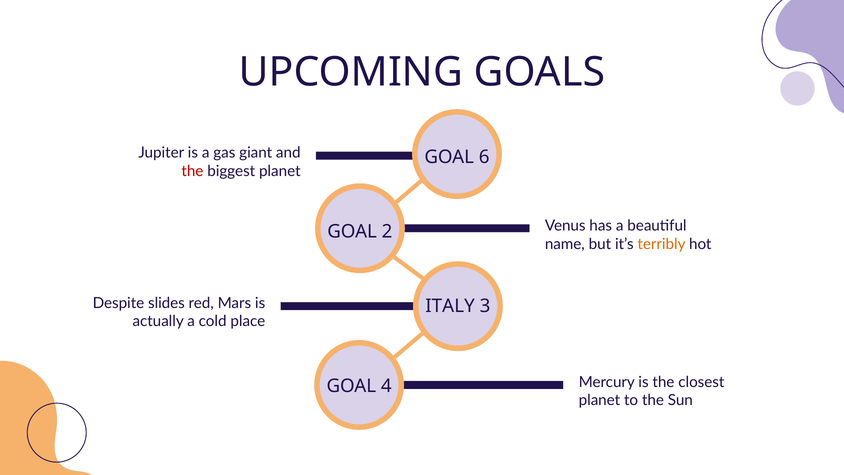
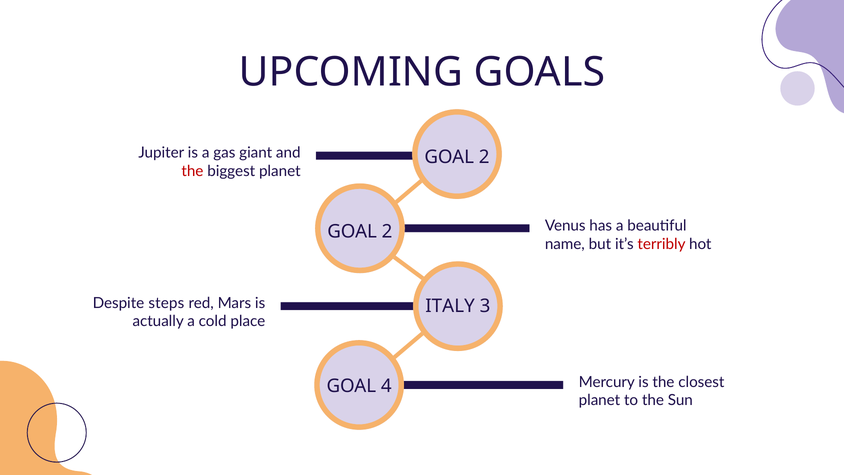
6: 6 -> 2 (484, 157)
terribly colour: orange -> red (661, 244)
slides: slides -> steps (166, 303)
